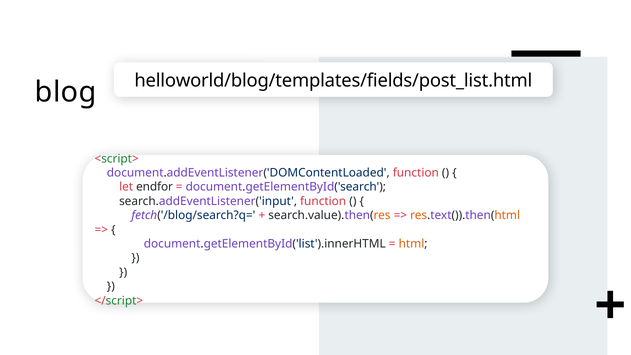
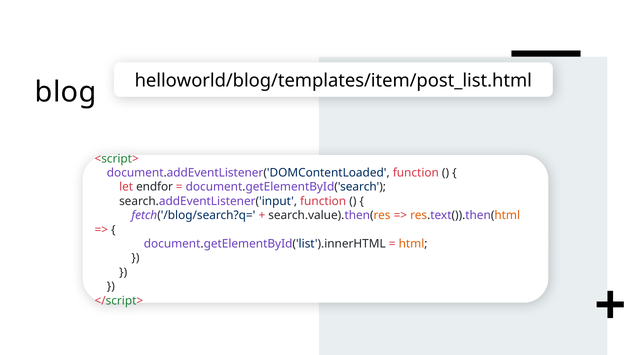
helloworld/blog/templates/fields/post_list.html: helloworld/blog/templates/fields/post_list.html -> helloworld/blog/templates/item/post_list.html (333, 81)
